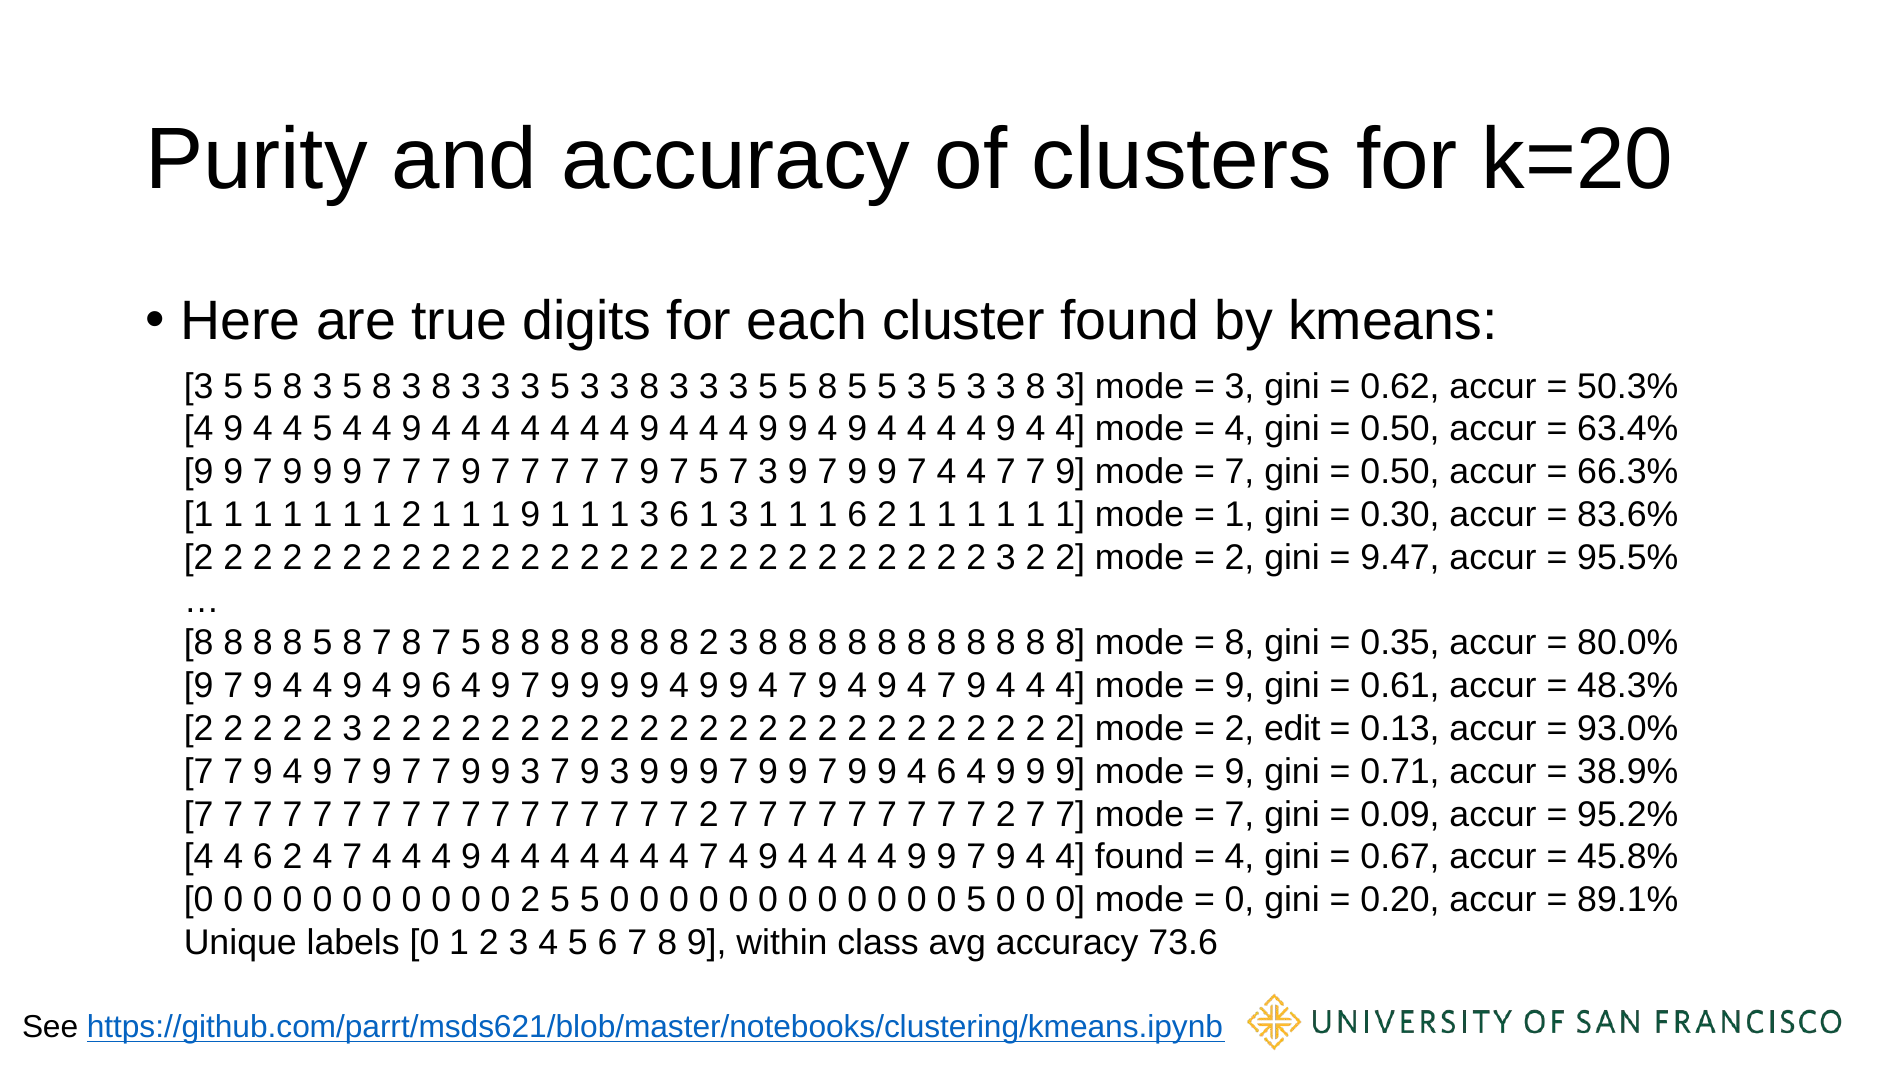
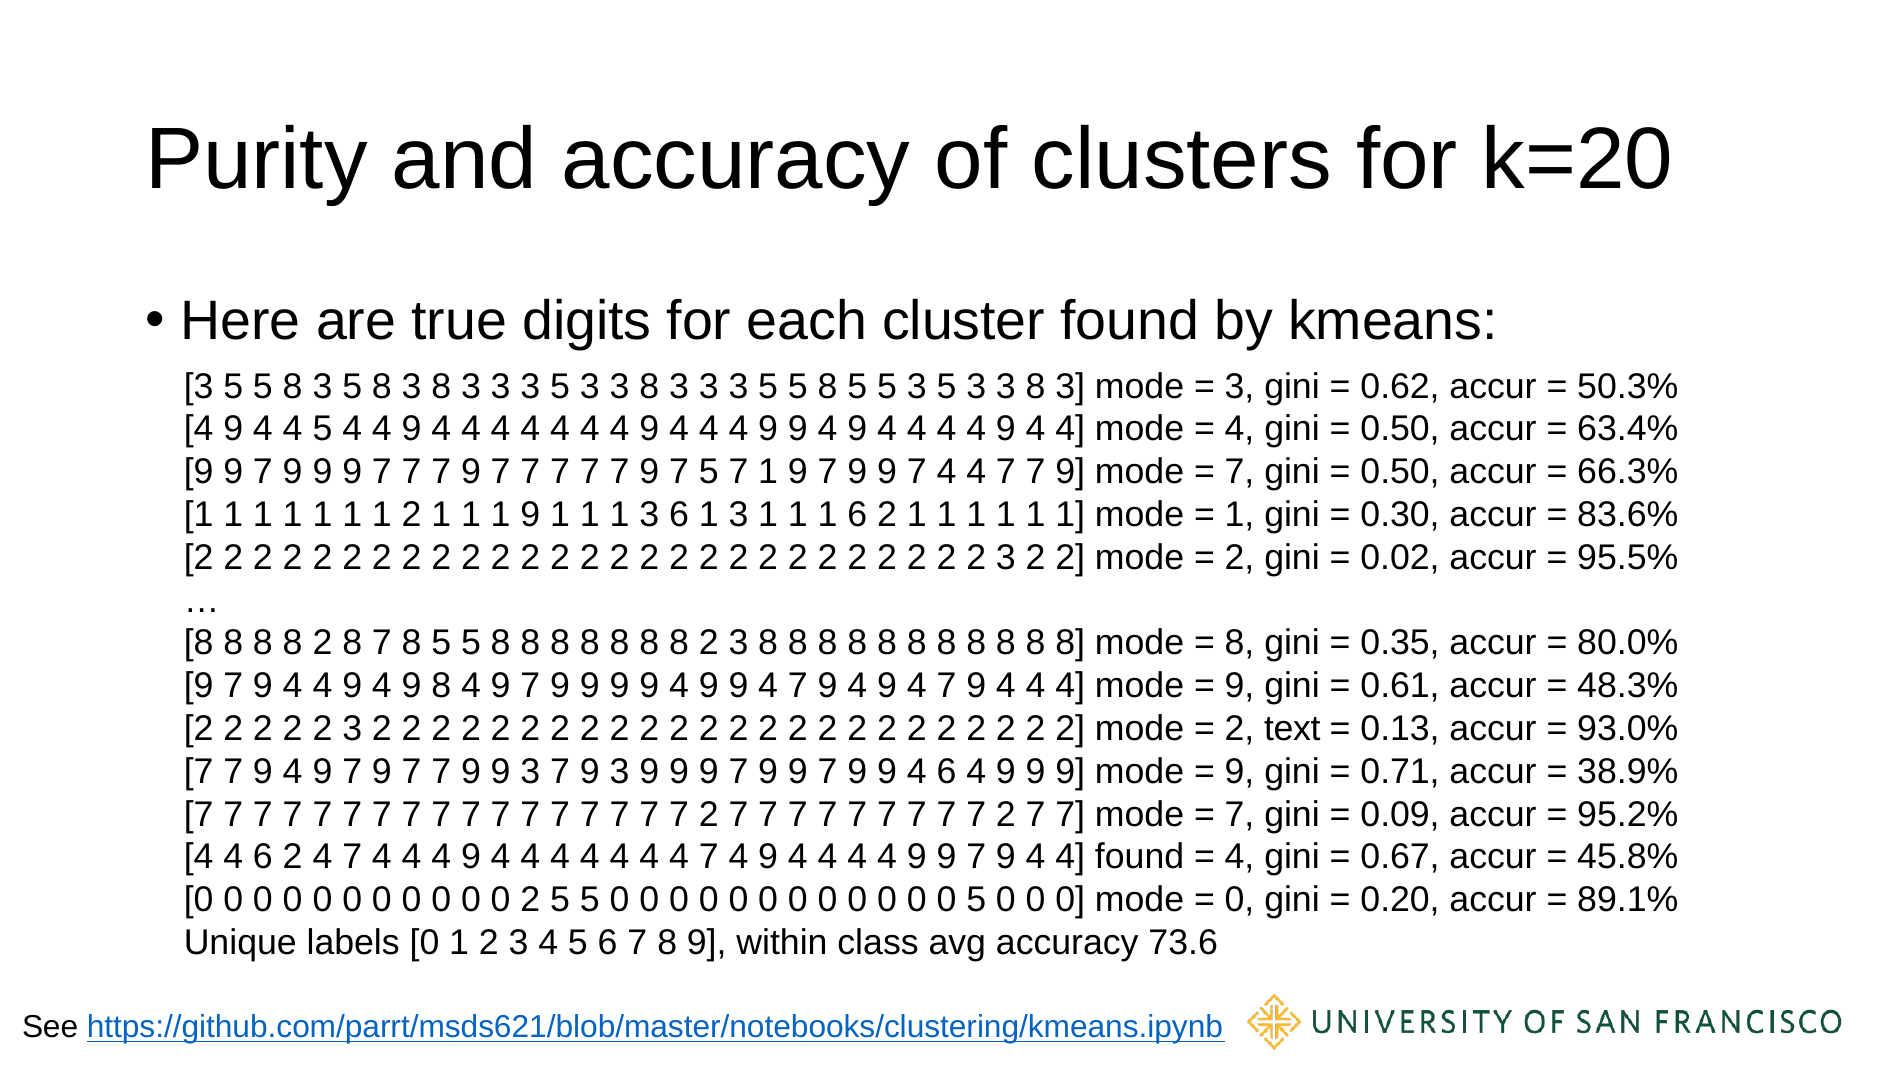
7 3: 3 -> 1 (768, 472)
9.47: 9.47 -> 0.02 (1400, 558)
5: 5 -> 2 (322, 643)
7 8 7: 7 -> 5 (441, 643)
9 6: 6 -> 8 (441, 686)
edit: edit -> text (1292, 729)
